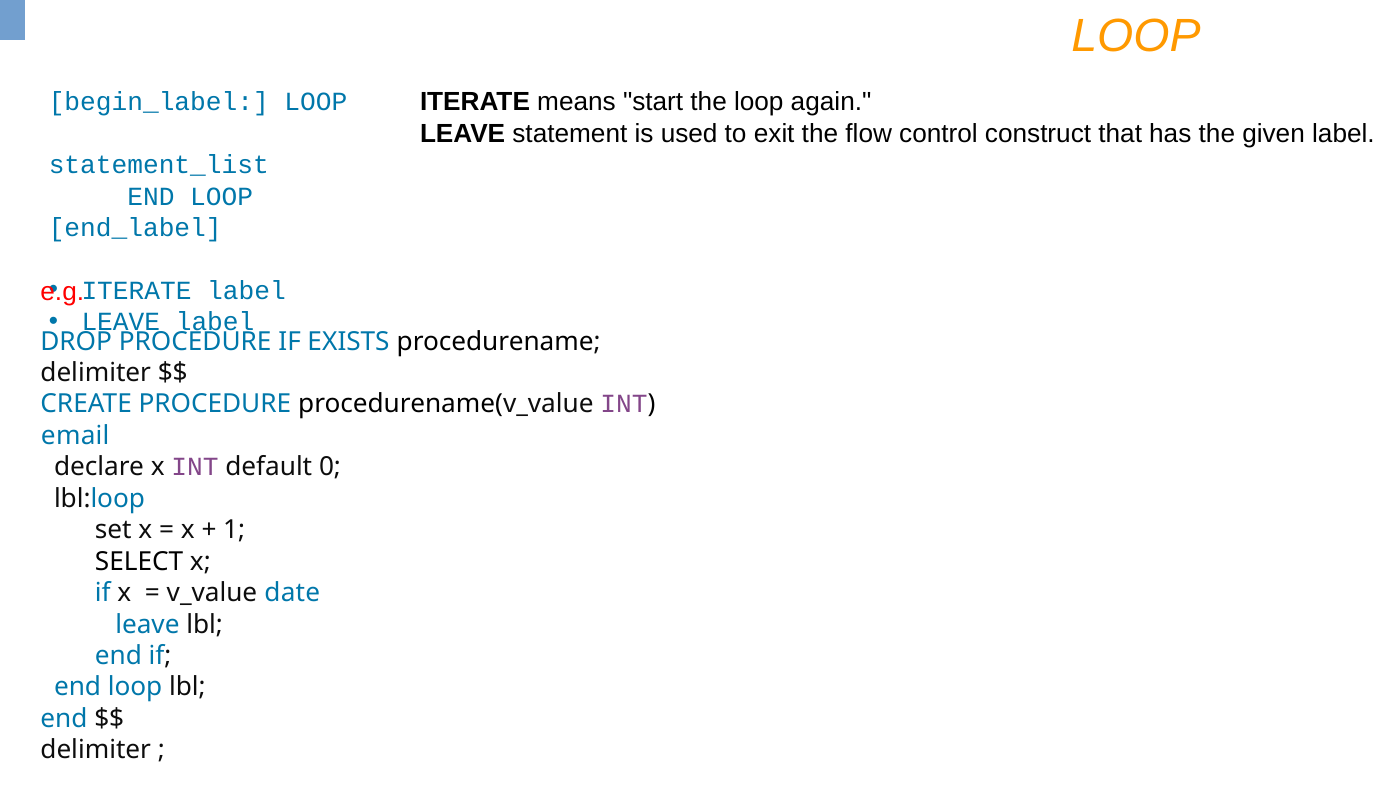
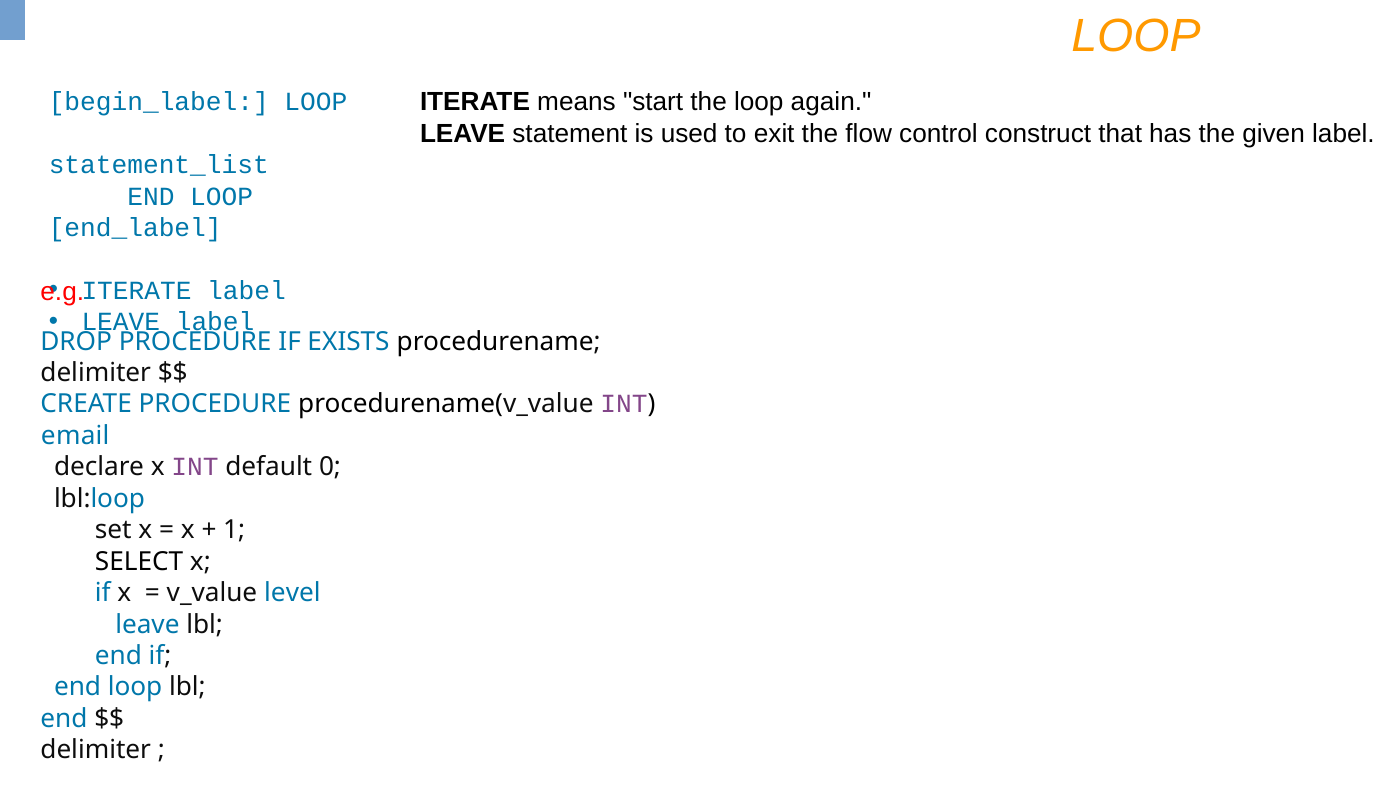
date: date -> level (292, 593)
